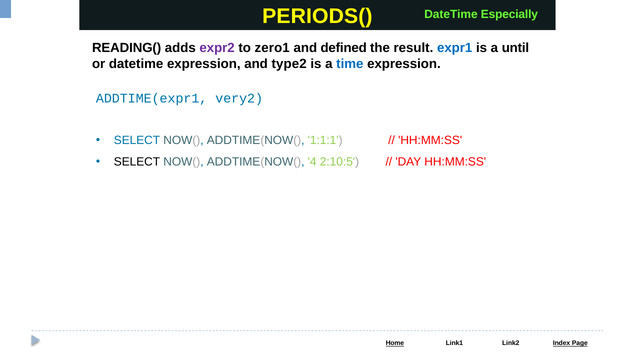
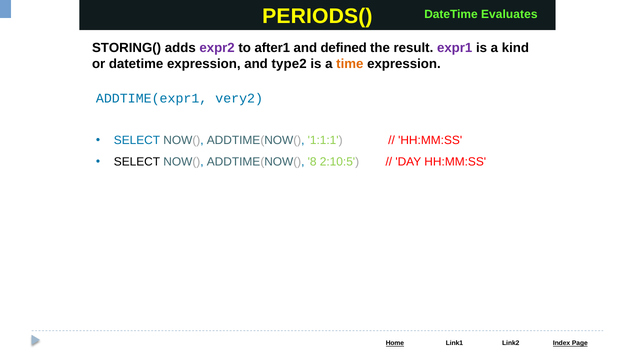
Especially: Especially -> Evaluates (509, 14)
READING(: READING( -> STORING( (127, 48)
zero1: zero1 -> after1 (272, 48)
expr1 colour: blue -> purple (455, 48)
until: until -> kind (515, 48)
time colour: blue -> orange (350, 64)
4: 4 -> 8 (312, 162)
